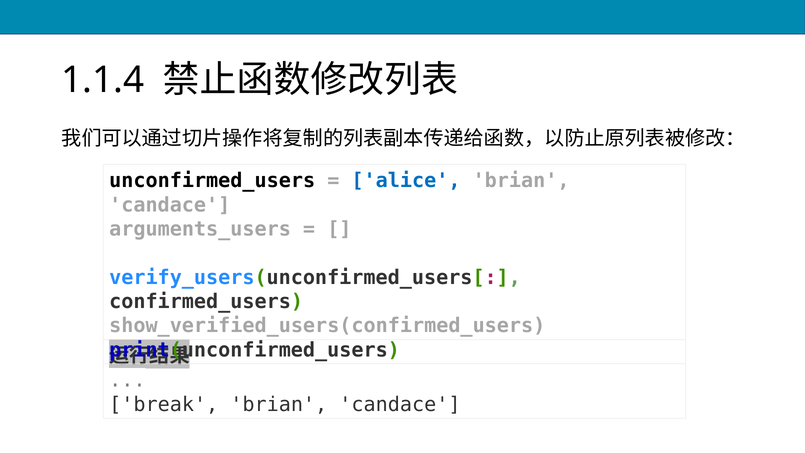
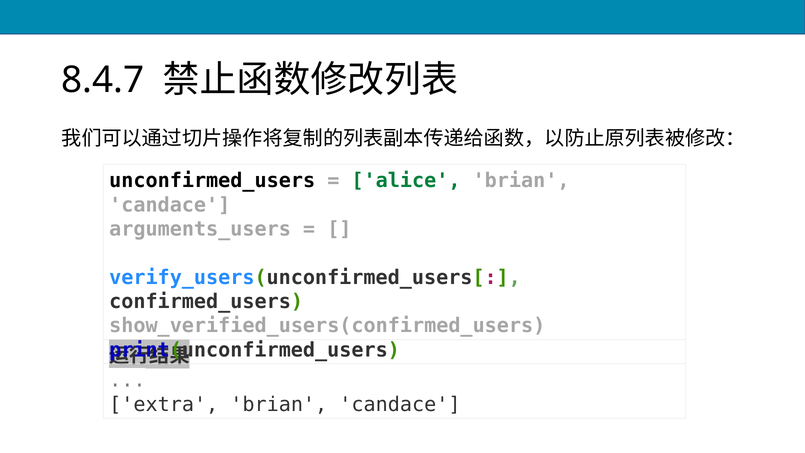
1.1.4: 1.1.4 -> 8.4.7 (103, 80)
alice colour: blue -> green (406, 181)
break: break -> extra (164, 404)
